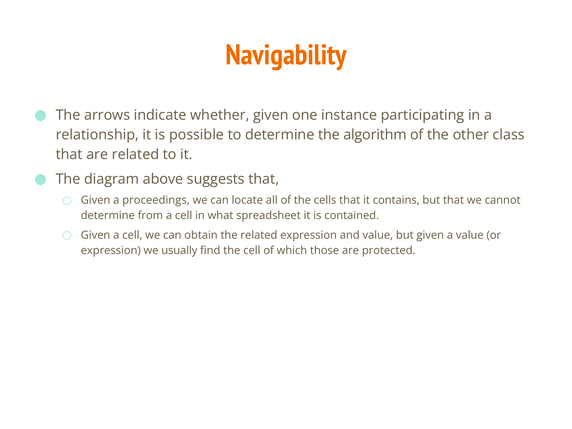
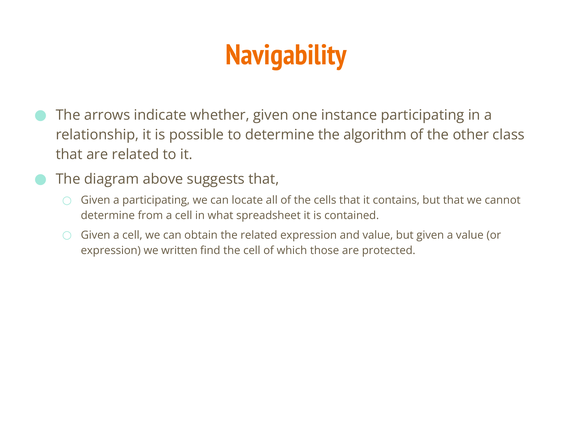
a proceedings: proceedings -> participating (156, 200)
usually: usually -> written (179, 250)
